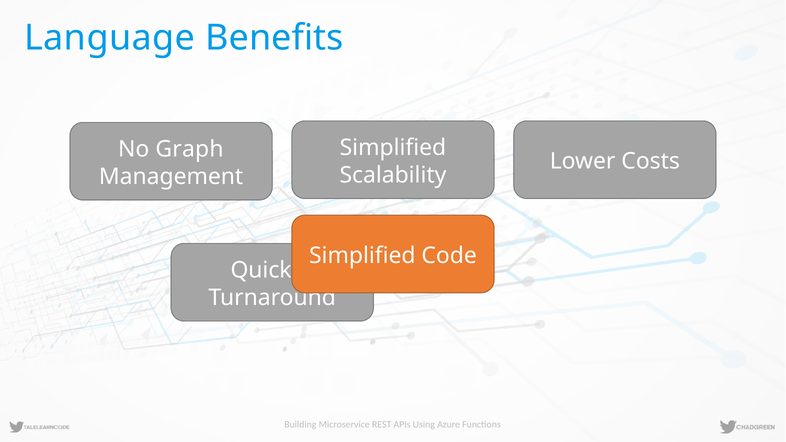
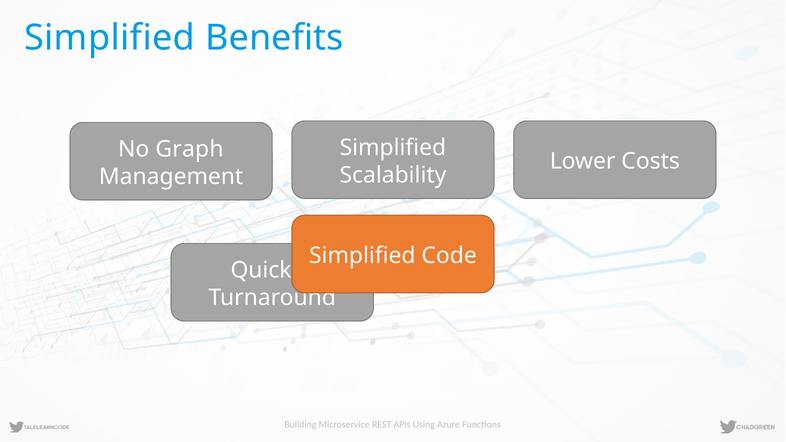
Language: Language -> Simplified (110, 38)
